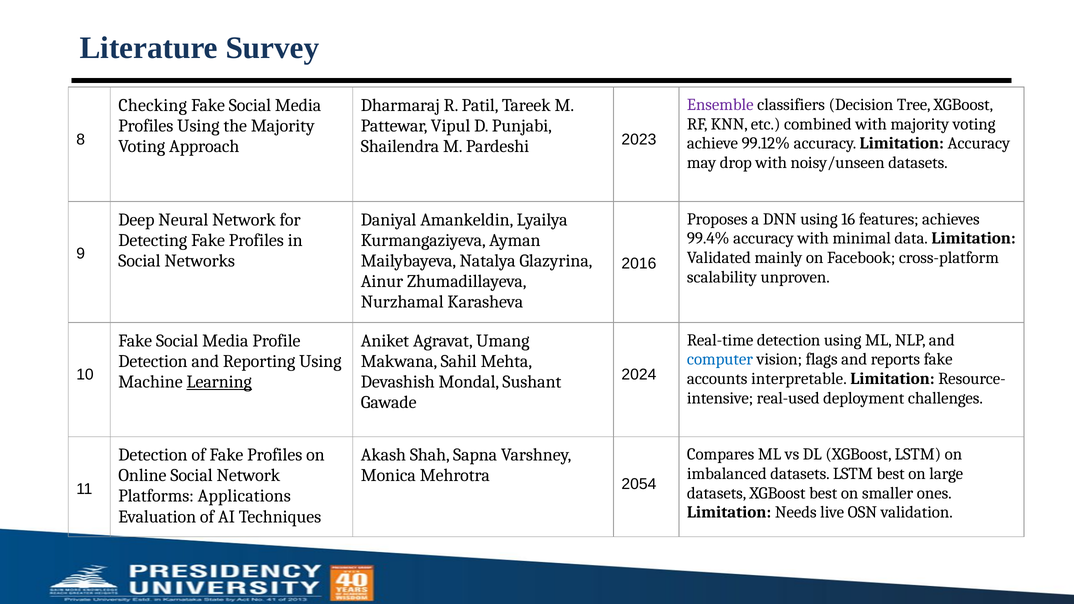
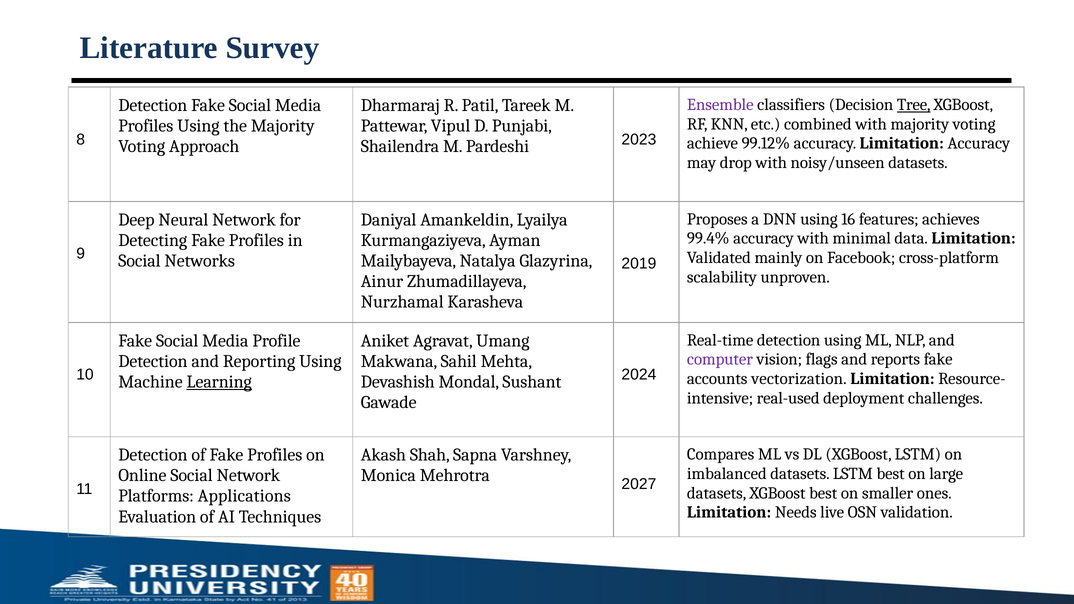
Tree underline: none -> present (914, 105)
Checking: Checking -> Detection (153, 105)
2016: 2016 -> 2019 (639, 264)
computer colour: blue -> purple (720, 359)
interpretable: interpretable -> vectorization (799, 379)
2054: 2054 -> 2027 (639, 484)
